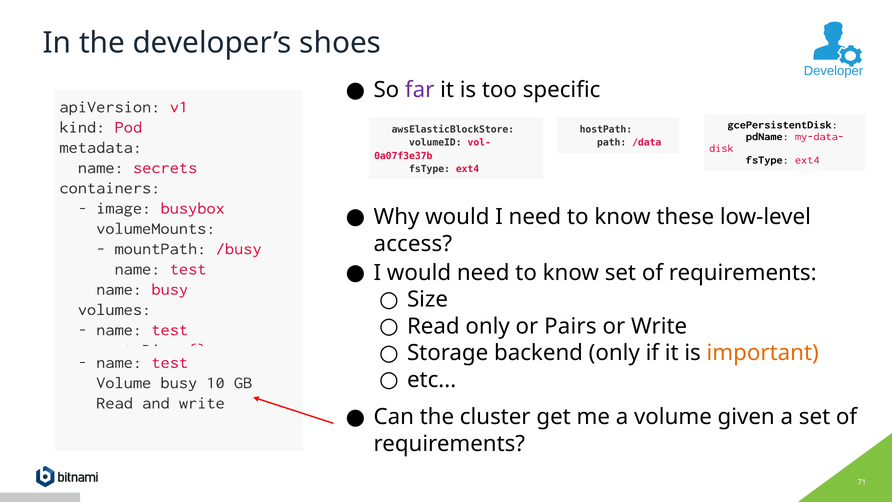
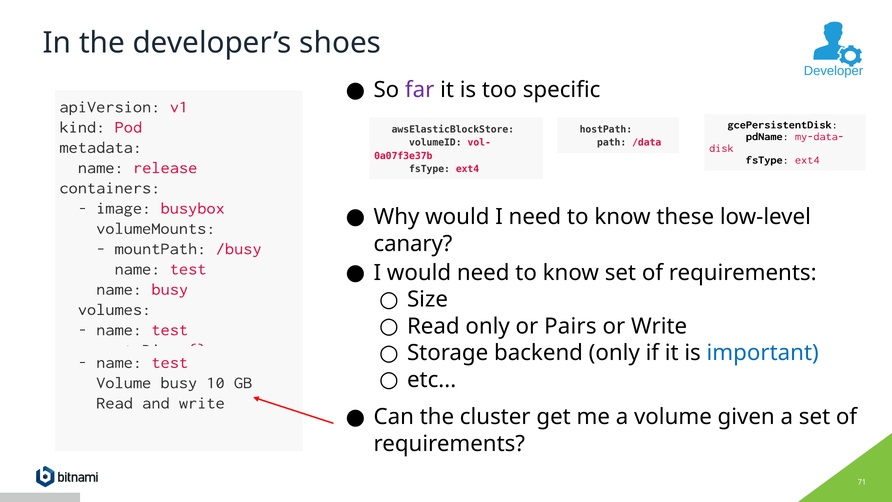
secrets: secrets -> release (165, 167)
access: access -> canary (413, 244)
important colour: orange -> blue (763, 353)
